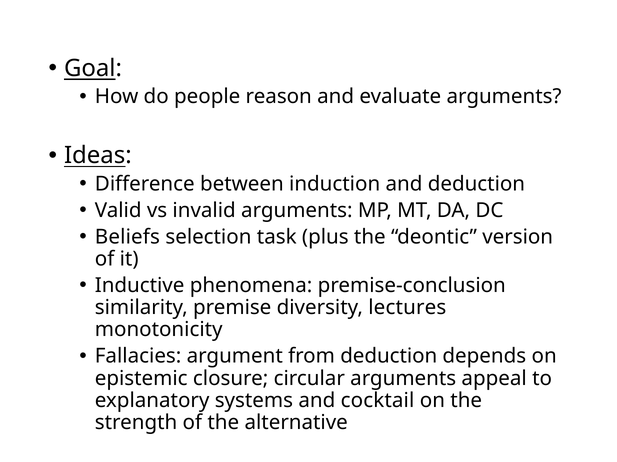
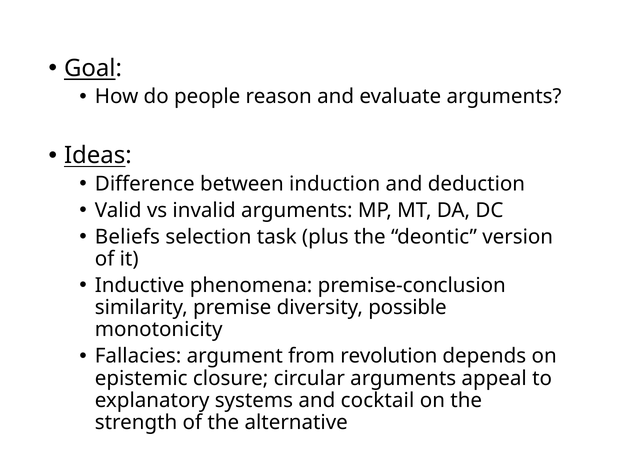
lectures: lectures -> possible (407, 308)
from deduction: deduction -> revolution (389, 357)
